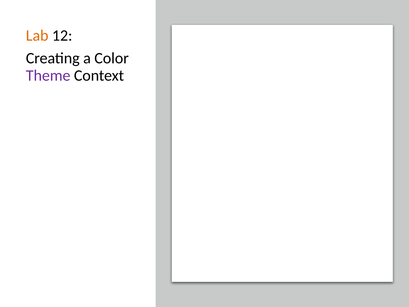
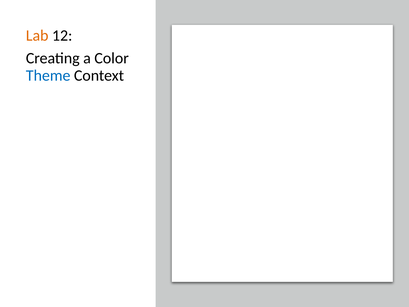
Theme colour: purple -> blue (48, 76)
